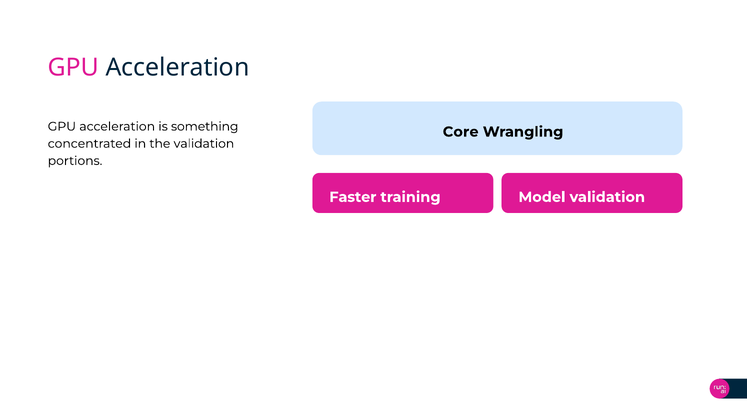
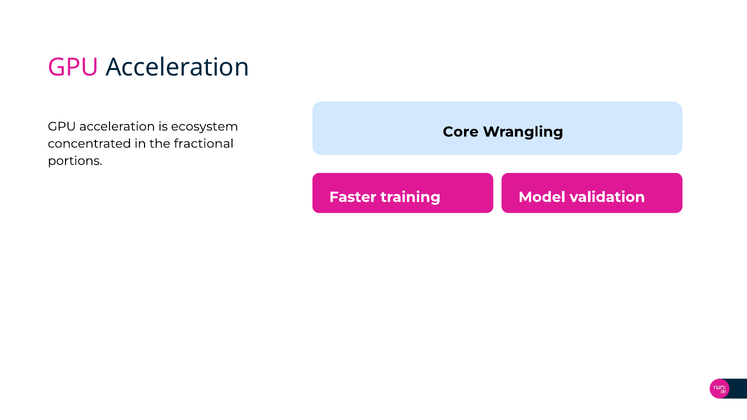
something: something -> ecosystem (205, 127)
the validation: validation -> fractional (204, 144)
